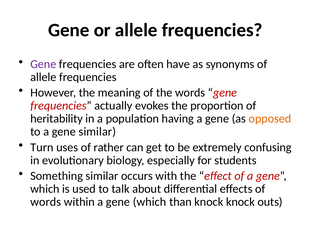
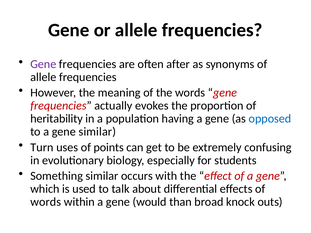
have: have -> after (178, 64)
opposed colour: orange -> blue (270, 119)
rather: rather -> points (109, 147)
within a gene which: which -> would (150, 202)
than knock: knock -> broad (209, 202)
